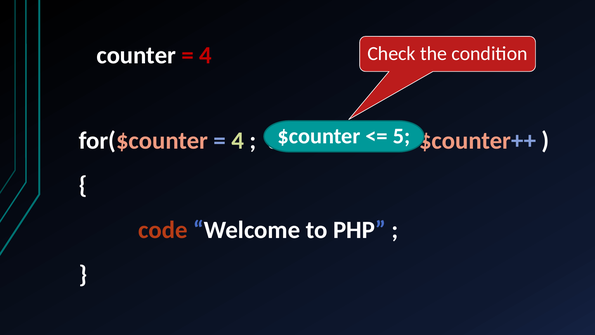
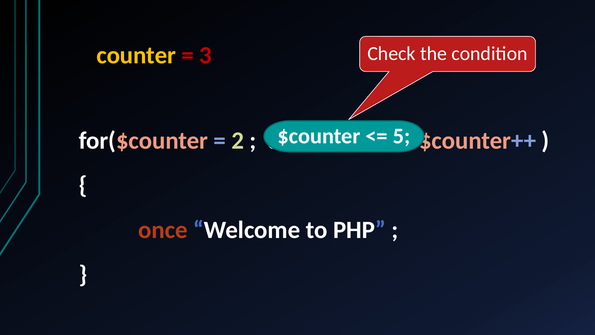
counter colour: white -> yellow (136, 55)
4: 4 -> 3 (206, 55)
4: 4 -> 2 (238, 140)
code: code -> once (163, 230)
